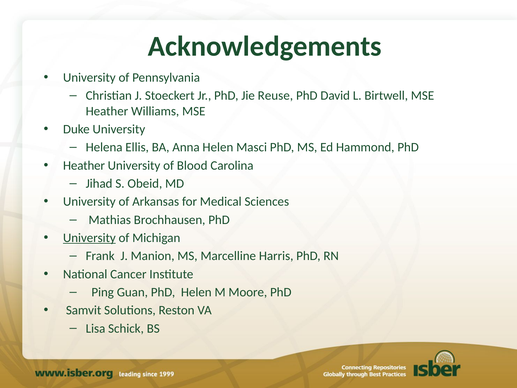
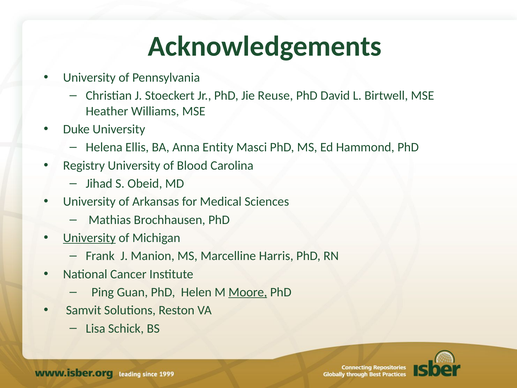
Anna Helen: Helen -> Entity (218, 147)
Heather: Heather -> Registry (84, 165)
Moore underline: none -> present (248, 292)
